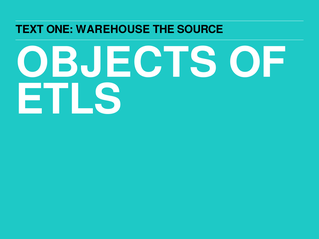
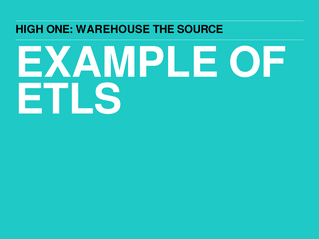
TEXT: TEXT -> HIGH (30, 29)
OBJECTS: OBJECTS -> EXAMPLE (117, 63)
